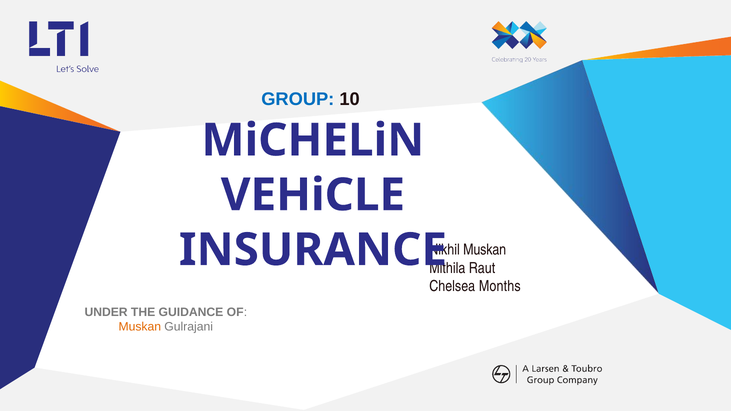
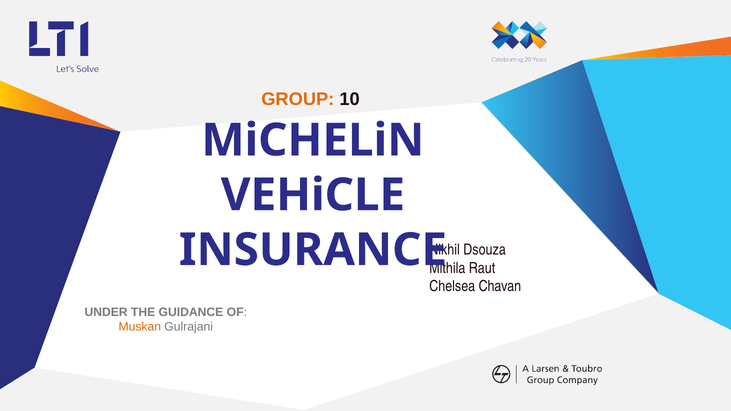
GROUP colour: blue -> orange (298, 99)
Muskan: Muskan -> Dsouza (485, 250)
Months: Months -> Chavan (500, 286)
